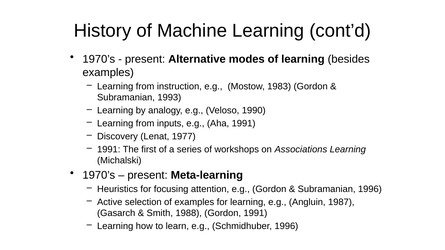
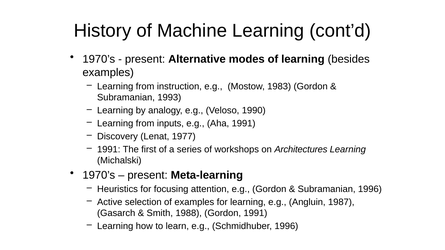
Associations: Associations -> Architectures (301, 150)
